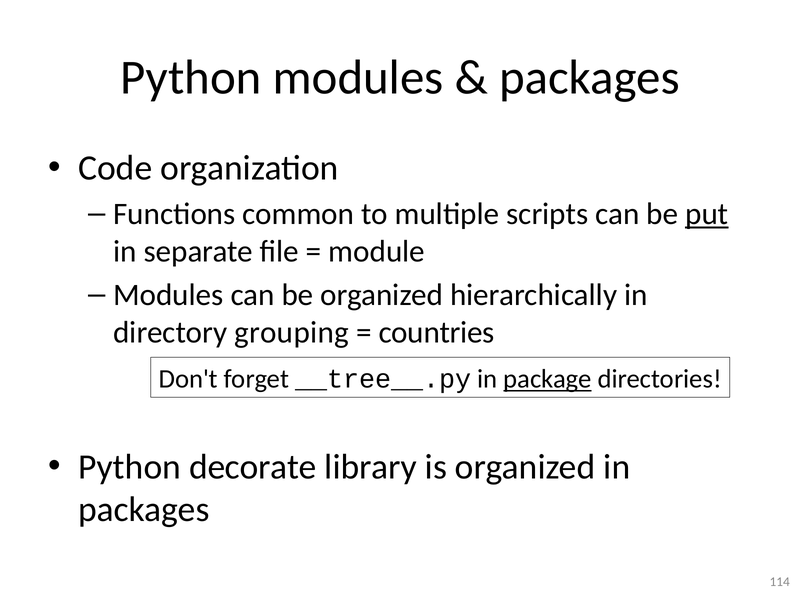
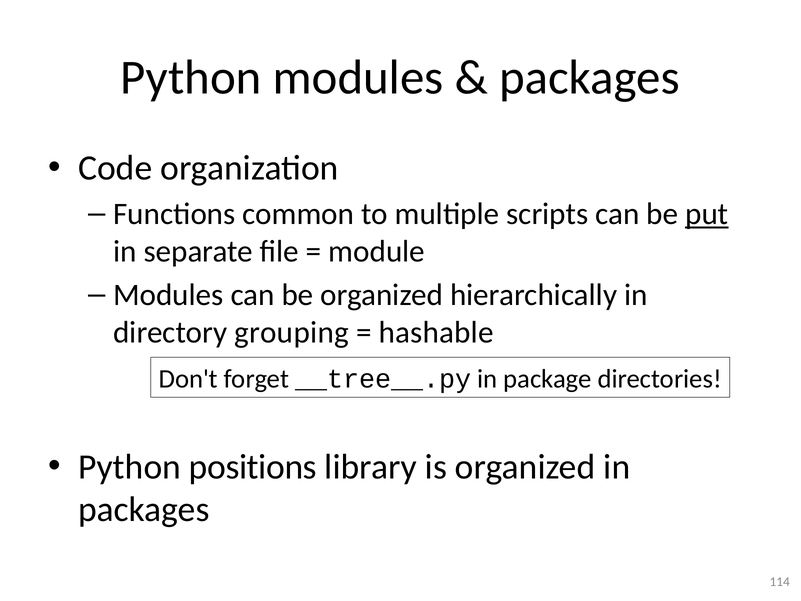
countries: countries -> hashable (436, 332)
package underline: present -> none (548, 379)
decorate: decorate -> positions (253, 467)
